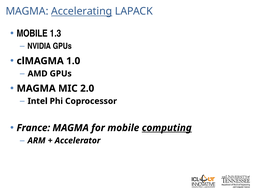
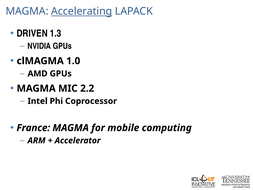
MOBILE: MOBILE -> DRIVEN (32, 33)
2.0: 2.0 -> 2.2 (87, 88)
computing underline: present -> none (167, 128)
